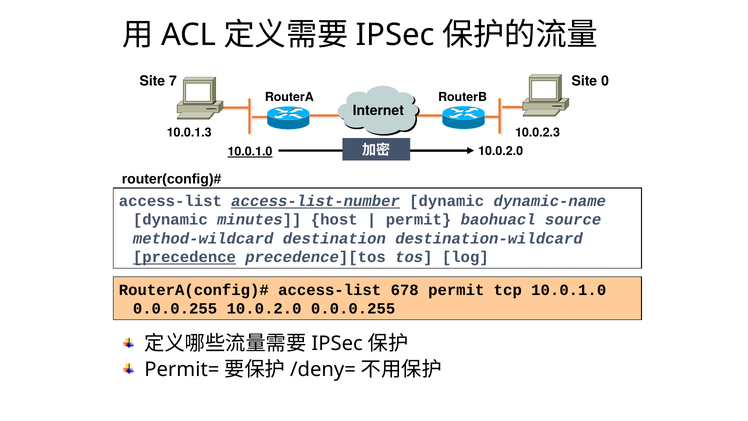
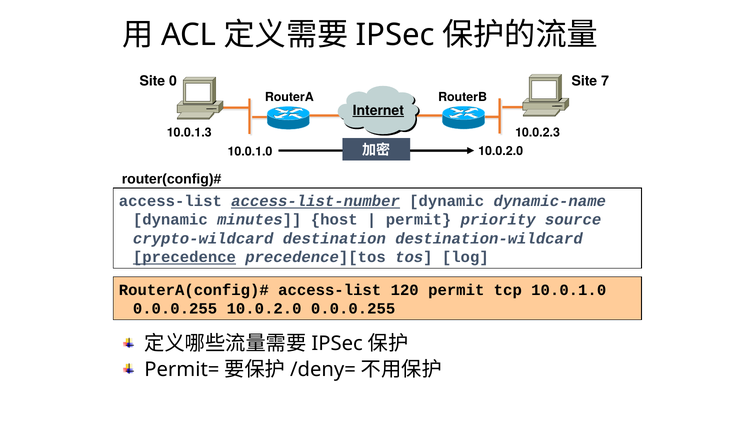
7: 7 -> 0 (173, 81)
0: 0 -> 7 (605, 81)
Internet underline: none -> present (378, 110)
10.0.1.0 underline: present -> none (250, 152)
baohuacl: baohuacl -> priority (498, 220)
method-wildcard: method-wildcard -> crypto-wildcard (203, 238)
678: 678 -> 120 (405, 290)
